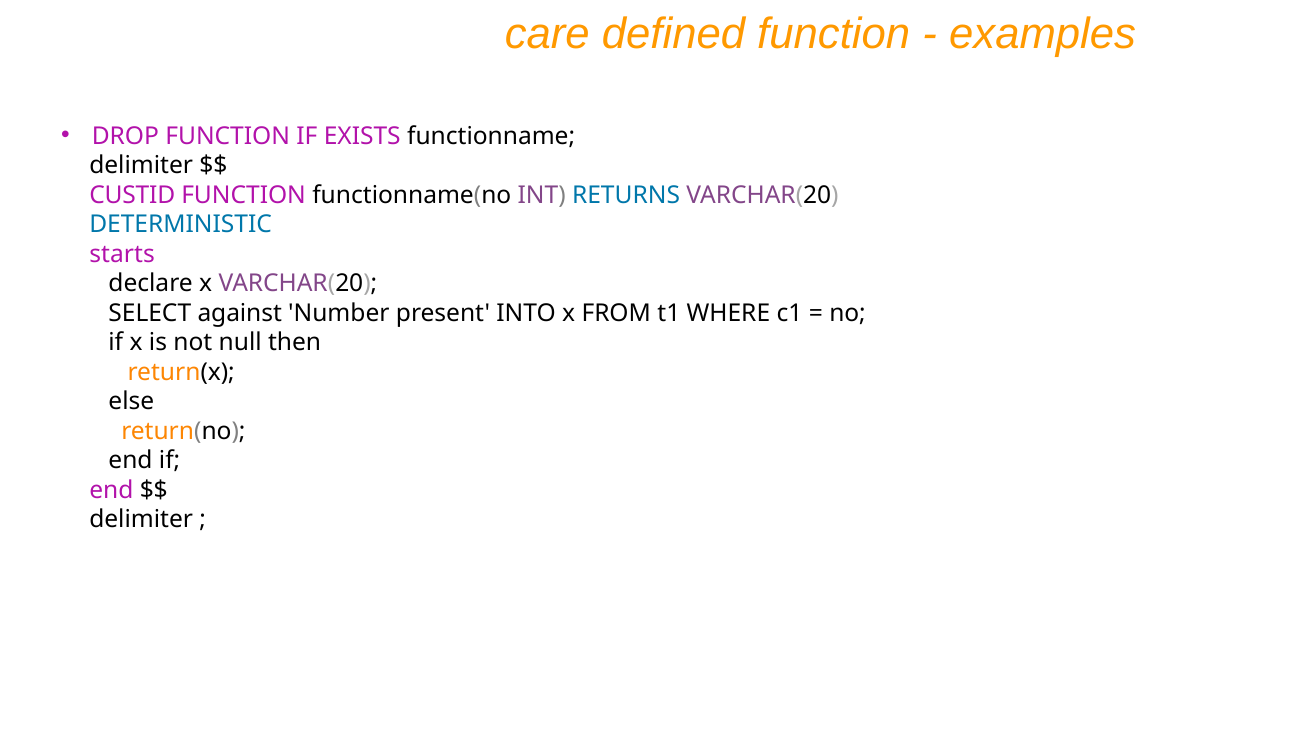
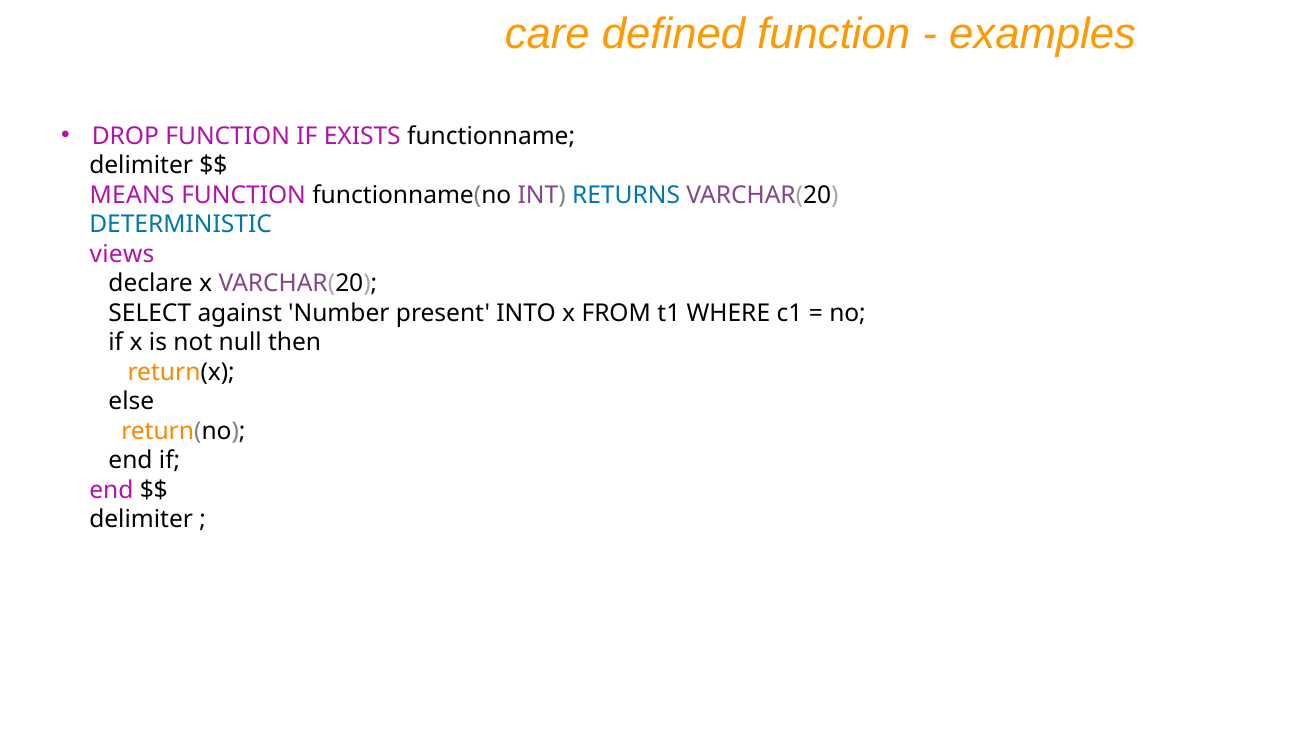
CUSTID: CUSTID -> MEANS (132, 195)
starts: starts -> views (122, 254)
